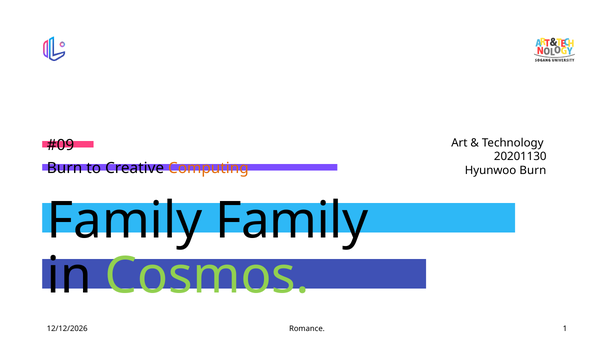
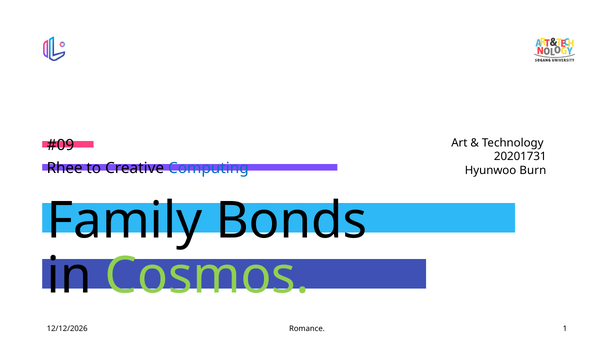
20201130: 20201130 -> 20201731 (520, 157)
Burn: Burn -> Rhee (65, 168)
Computing colour: orange -> blue (208, 168)
Family Family: Family -> Bonds (291, 221)
